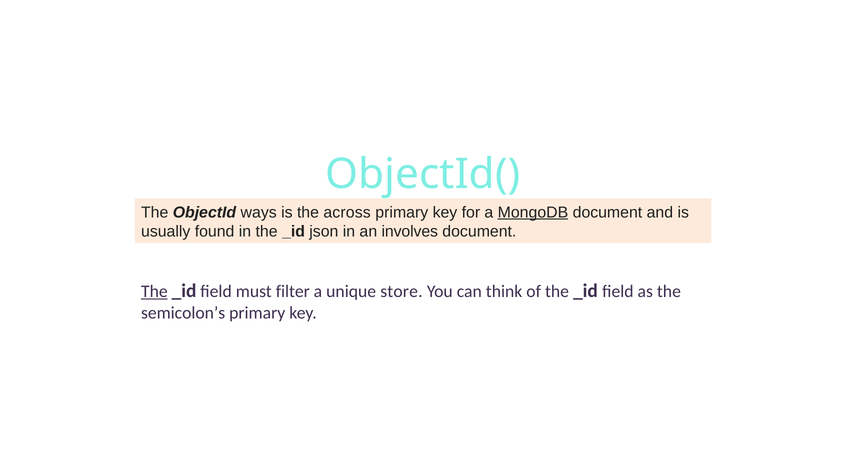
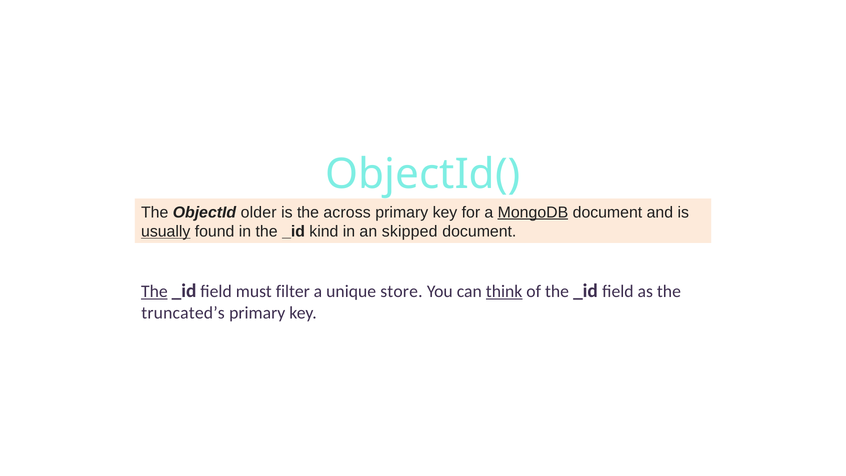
ways: ways -> older (259, 212)
usually underline: none -> present (166, 231)
json: json -> kind (324, 231)
involves: involves -> skipped (410, 231)
think underline: none -> present (504, 291)
semicolon’s: semicolon’s -> truncated’s (183, 313)
